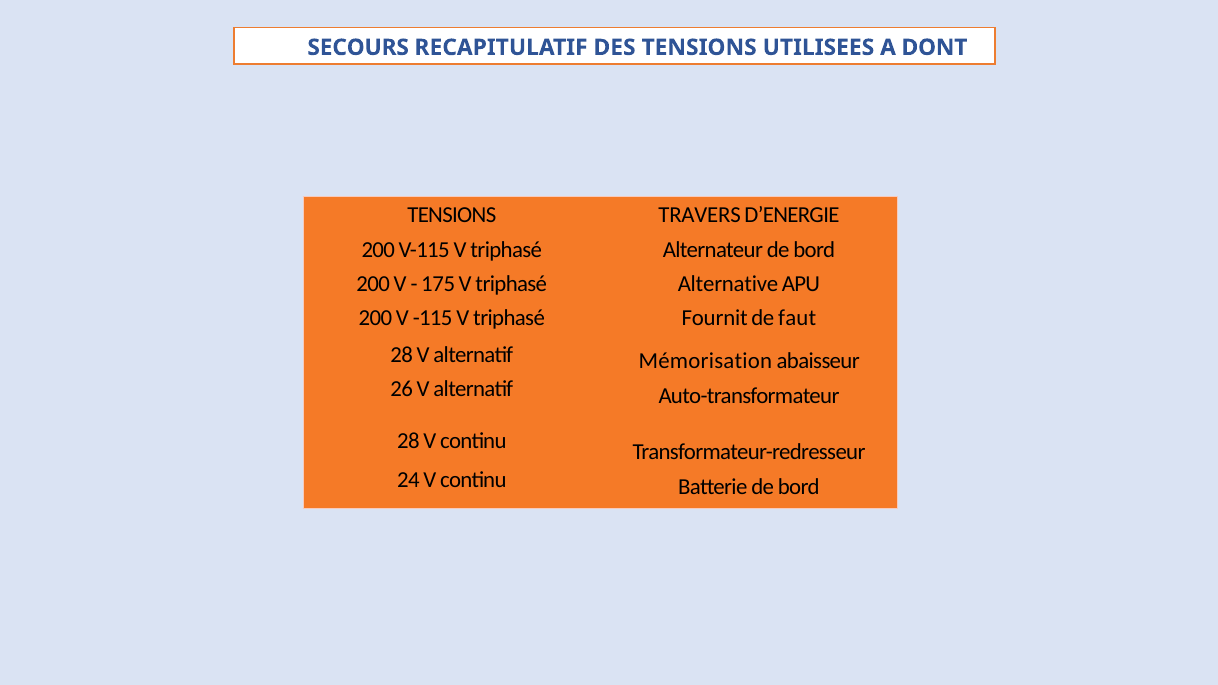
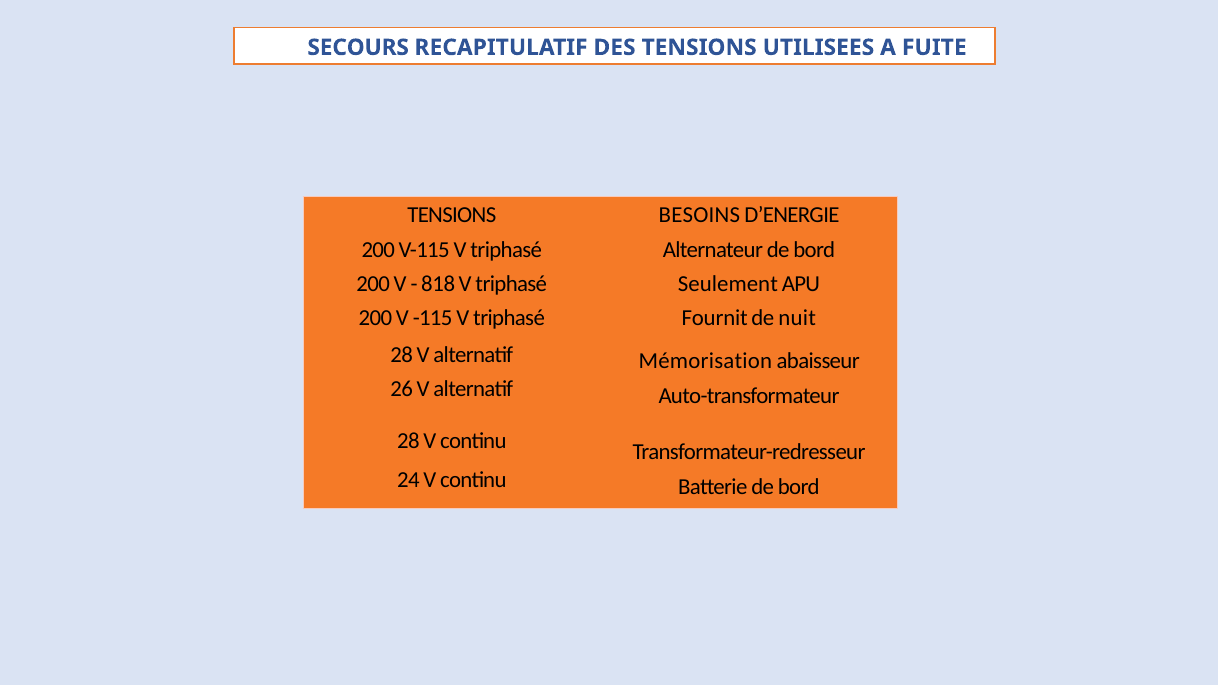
DONT: DONT -> FUITE (934, 47)
TRAVERS: TRAVERS -> BESOINS (699, 215)
175: 175 -> 818 (438, 284)
Alternative: Alternative -> Seulement (728, 284)
faut: faut -> nuit (797, 318)
